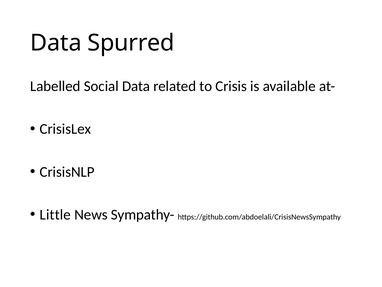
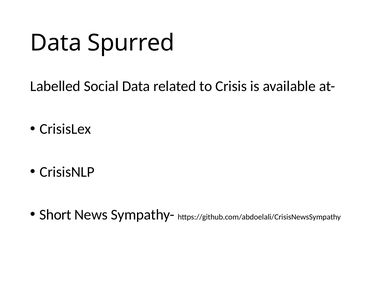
Little: Little -> Short (55, 214)
